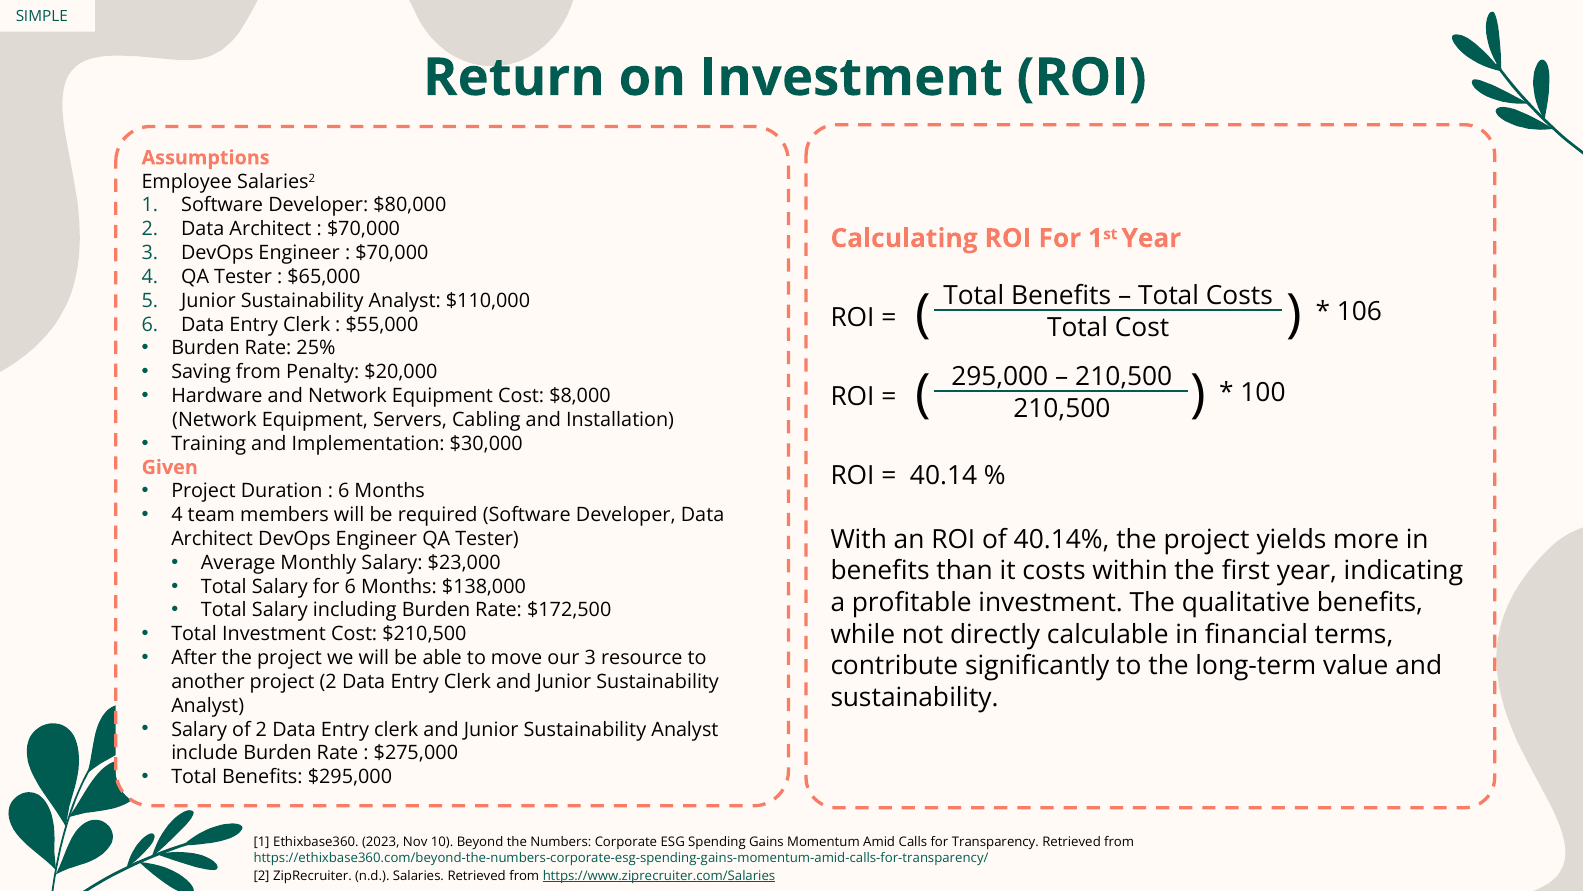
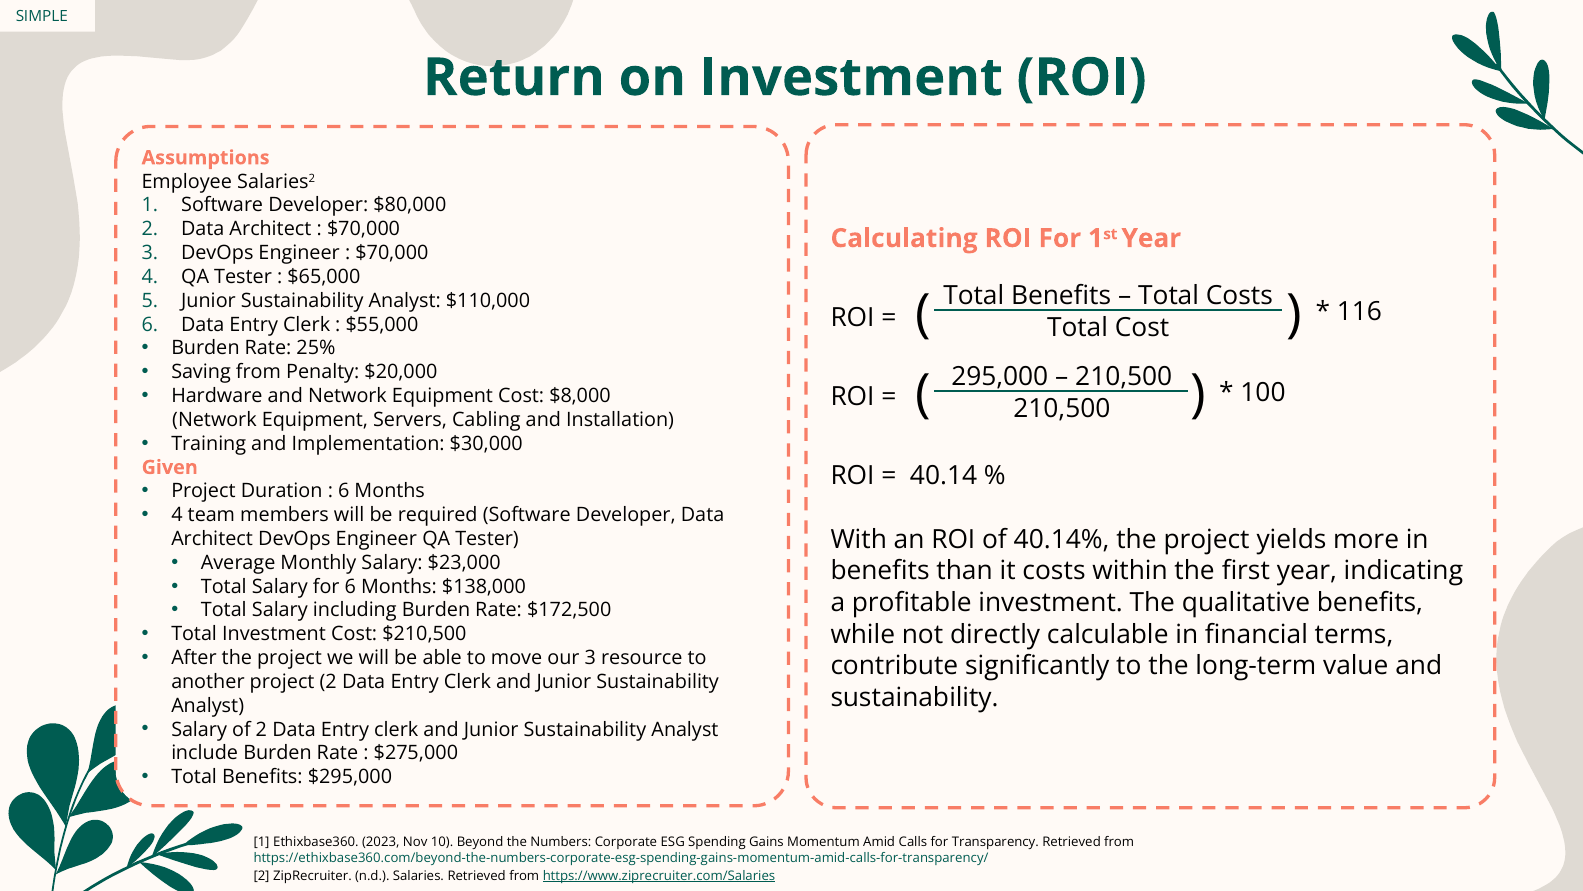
106: 106 -> 116 (1359, 312)
